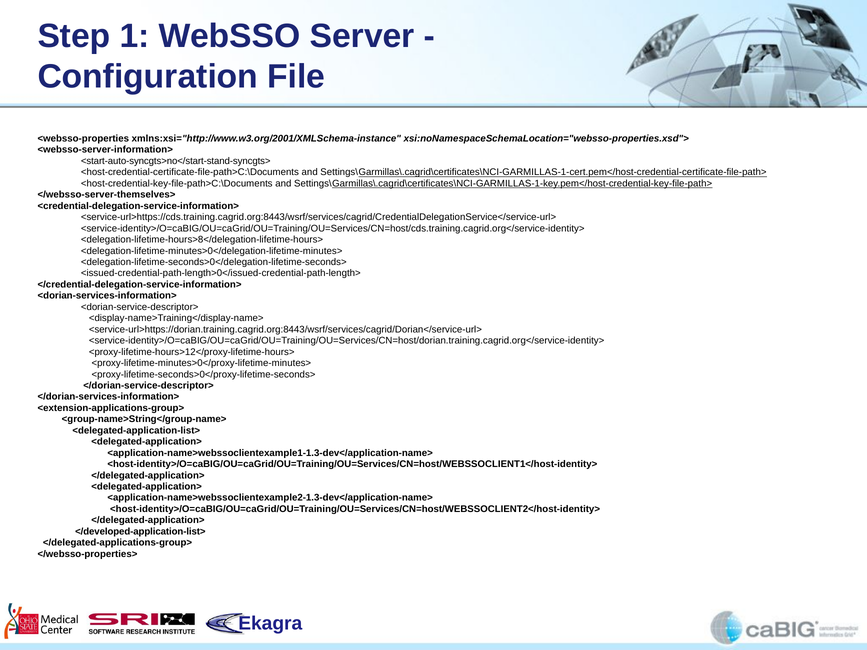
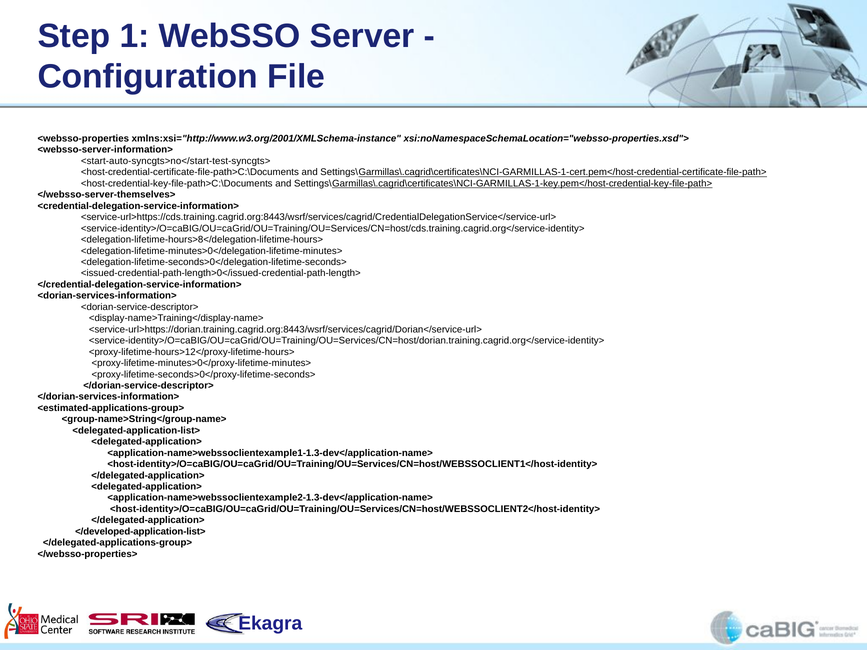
<start-auto-syncgts>no</start-stand-syncgts>: <start-auto-syncgts>no</start-stand-syncgts> -> <start-auto-syncgts>no</start-test-syncgts> (176, 161)
<extension-applications-group>: <extension-applications-group> -> <estimated-applications-group> (111, 408)
